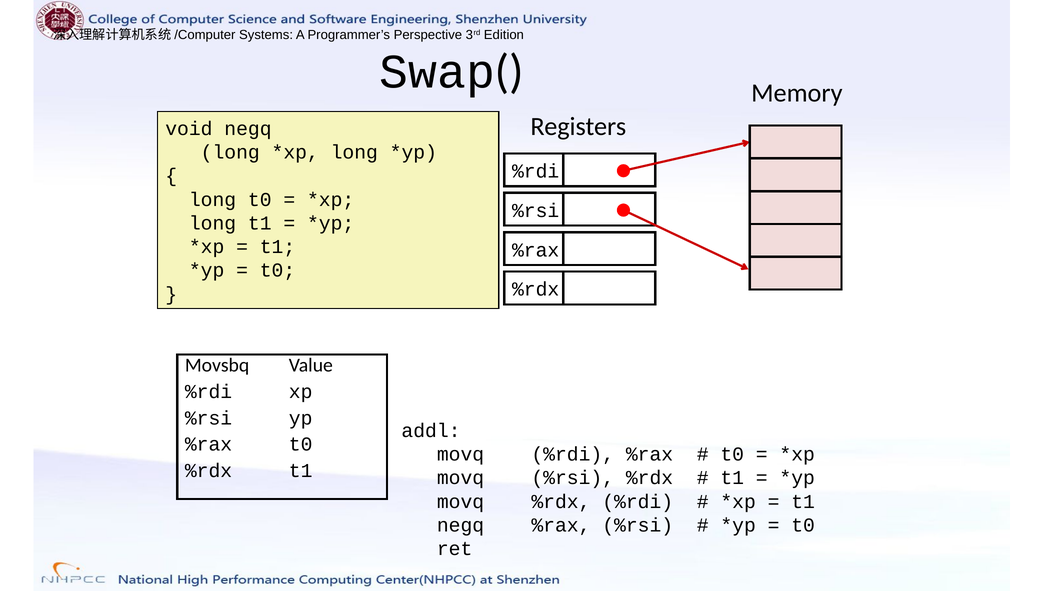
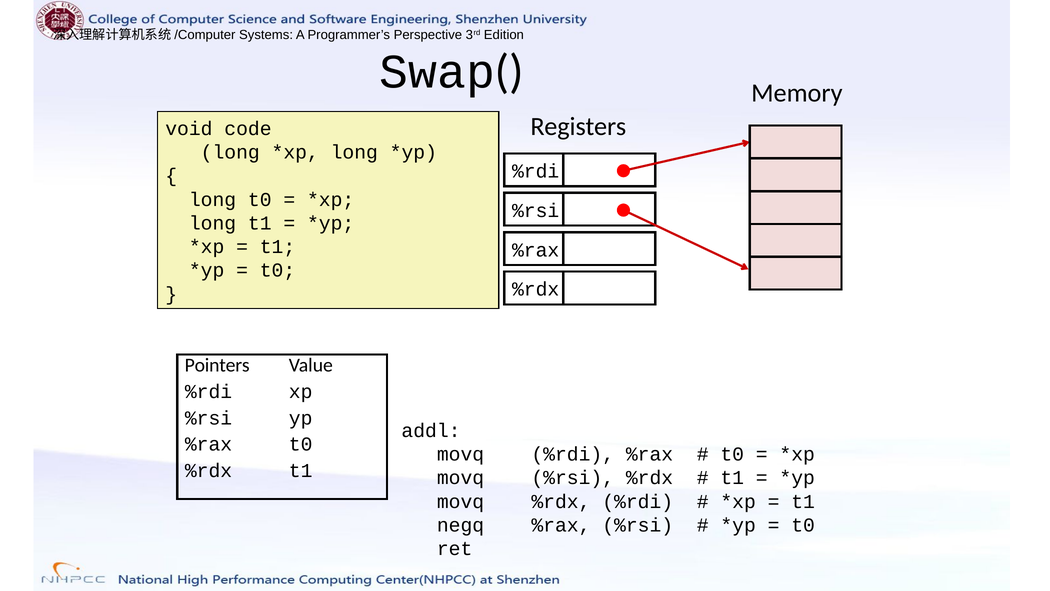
void negq: negq -> code (248, 129)
Movsbq: Movsbq -> Pointers (217, 365)
